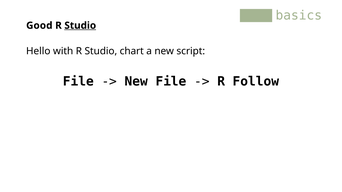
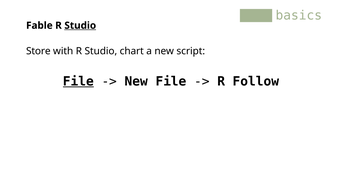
Good: Good -> Fable (39, 26)
Hello: Hello -> Store (38, 51)
File underline: none -> present (78, 81)
